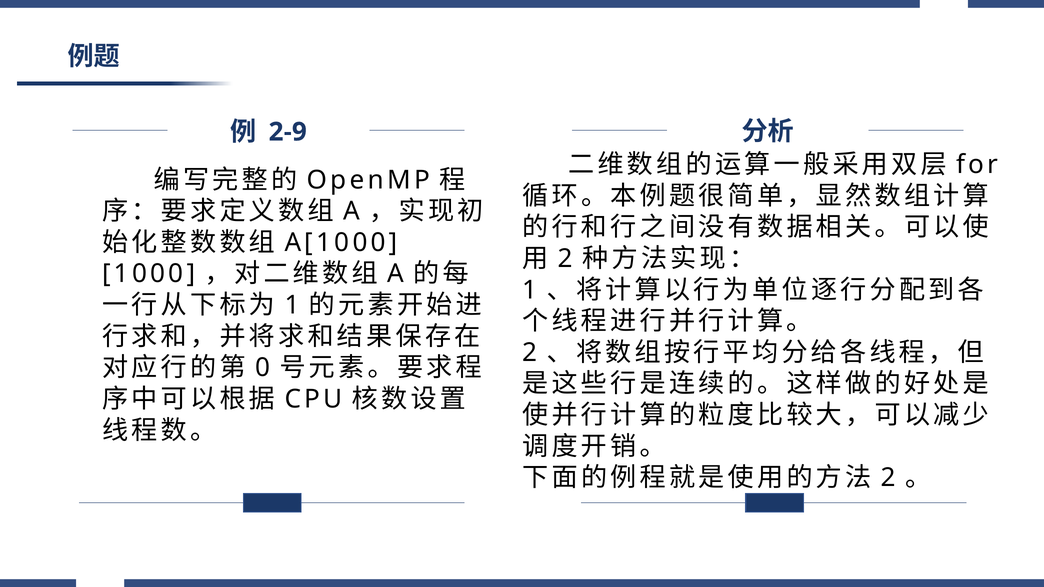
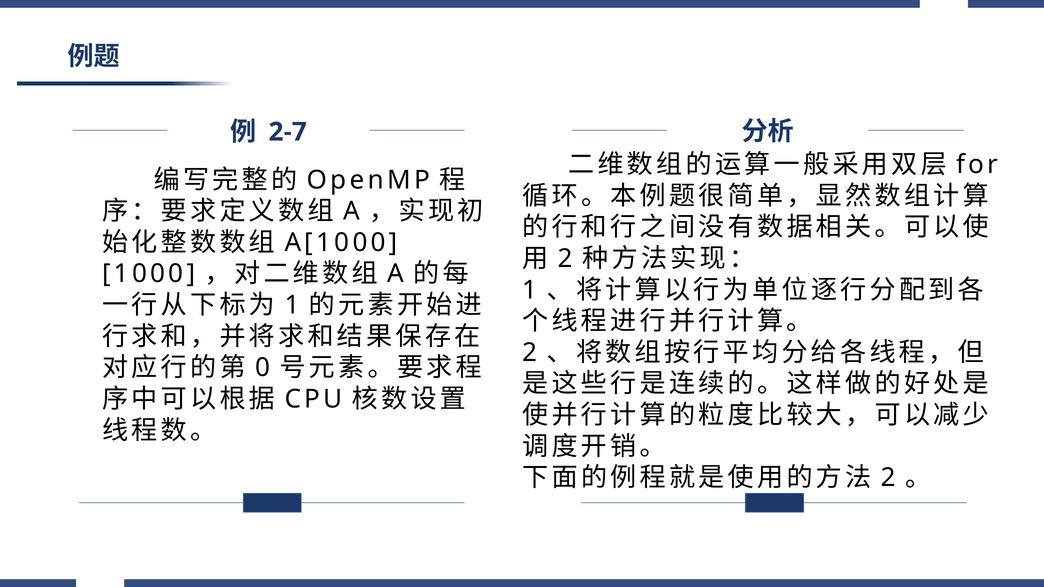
2-9: 2-9 -> 2-7 (288, 132)
